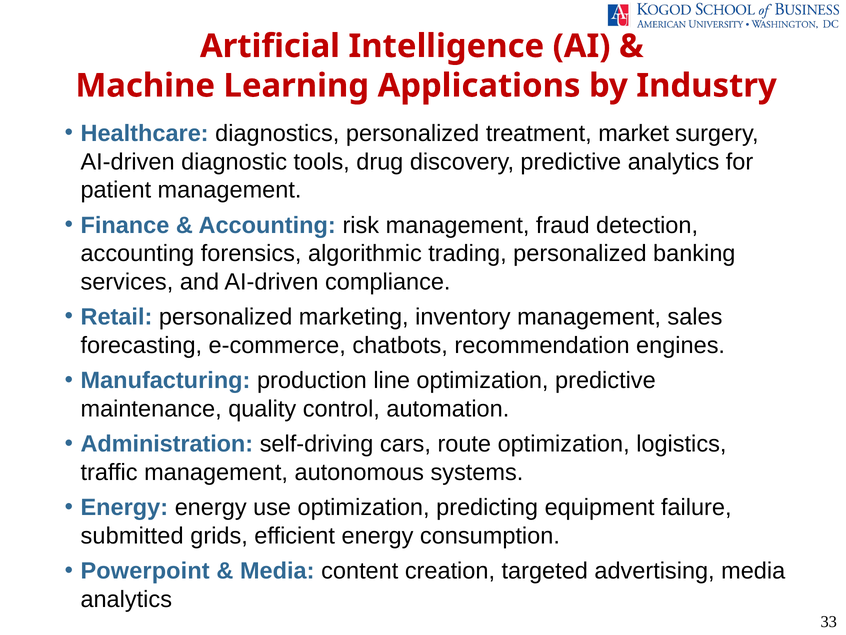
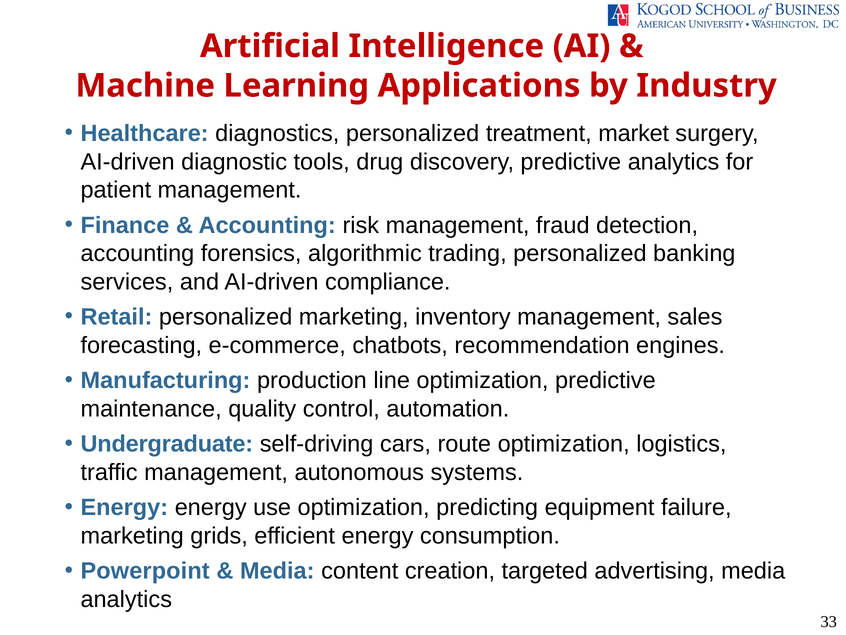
Administration: Administration -> Undergraduate (167, 444)
submitted: submitted -> marketing (132, 535)
